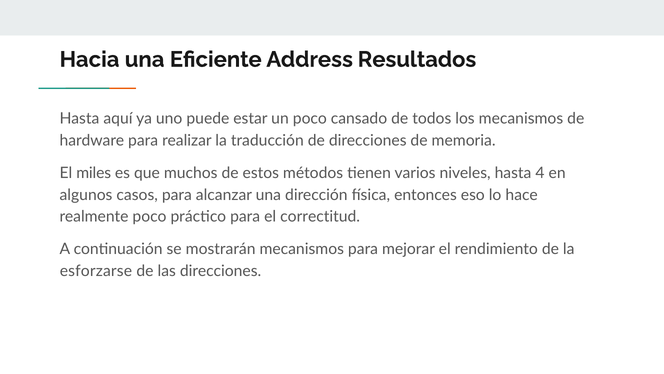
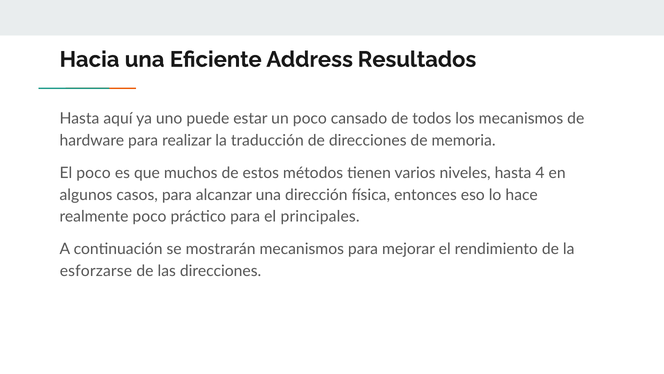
El miles: miles -> poco (94, 173)
correctitud: correctitud -> principales (320, 216)
